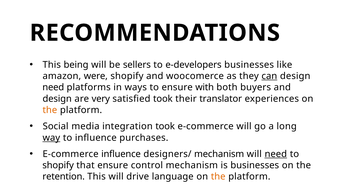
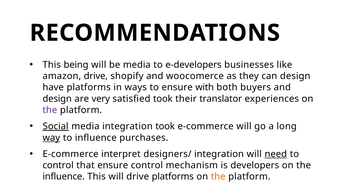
be sellers: sellers -> media (137, 65)
amazon were: were -> drive (96, 76)
can underline: present -> none (269, 76)
need: need -> have (53, 87)
the colour: orange -> purple (50, 110)
Social underline: none -> present (56, 126)
E-commerce influence: influence -> interpret (121, 154)
designers/ mechanism: mechanism -> integration (219, 154)
shopify: shopify -> control (58, 165)
is businesses: businesses -> developers (255, 165)
retention: retention -> influence (64, 176)
drive language: language -> platforms (173, 176)
